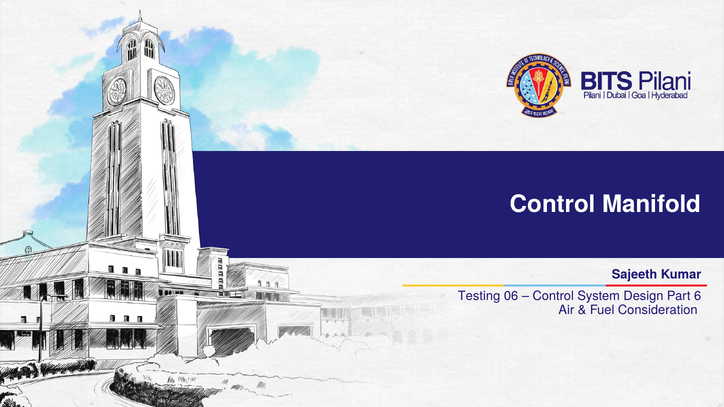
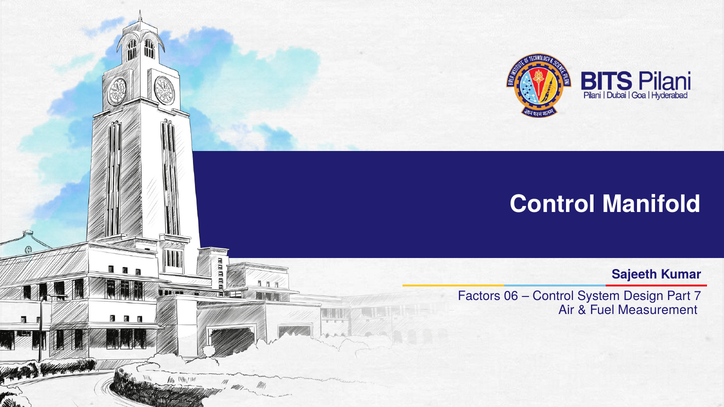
Testing: Testing -> Factors (479, 296)
6: 6 -> 7 (698, 296)
Consideration: Consideration -> Measurement (658, 310)
